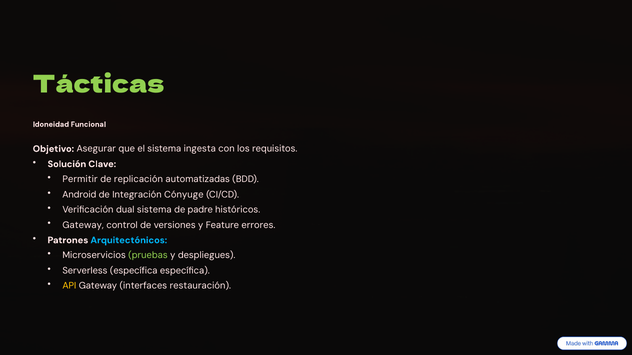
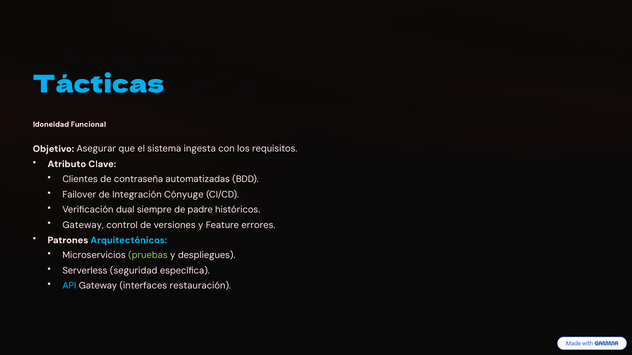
Tácticas colour: light green -> light blue (99, 85)
Solución: Solución -> Atributo (67, 164)
Permitir: Permitir -> Clientes (80, 179)
replicación: replicación -> contraseña (139, 179)
Android: Android -> Failover (79, 195)
dual sistema: sistema -> siempre (154, 210)
Serverless específica: específica -> seguridad (134, 271)
API colour: yellow -> light blue (69, 286)
